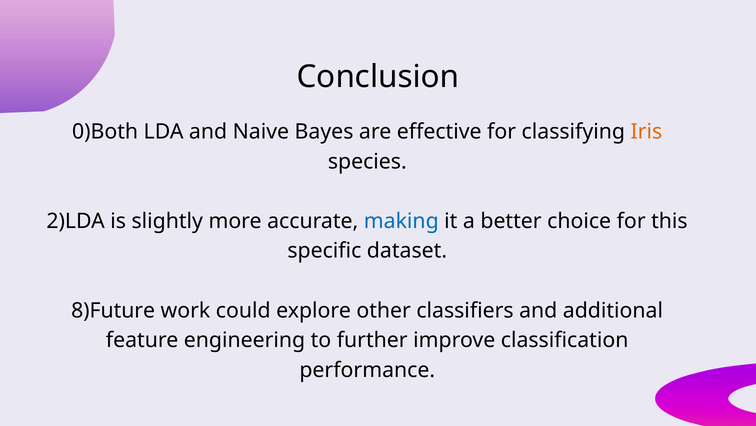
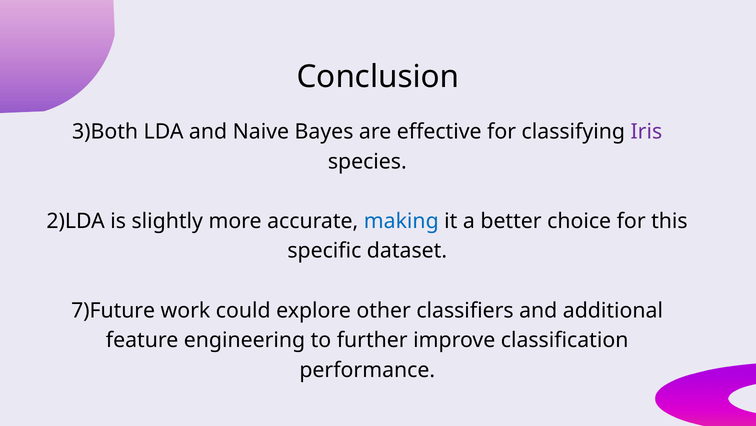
0)Both: 0)Both -> 3)Both (105, 132)
Iris colour: orange -> purple (646, 132)
8)Future: 8)Future -> 7)Future (113, 310)
